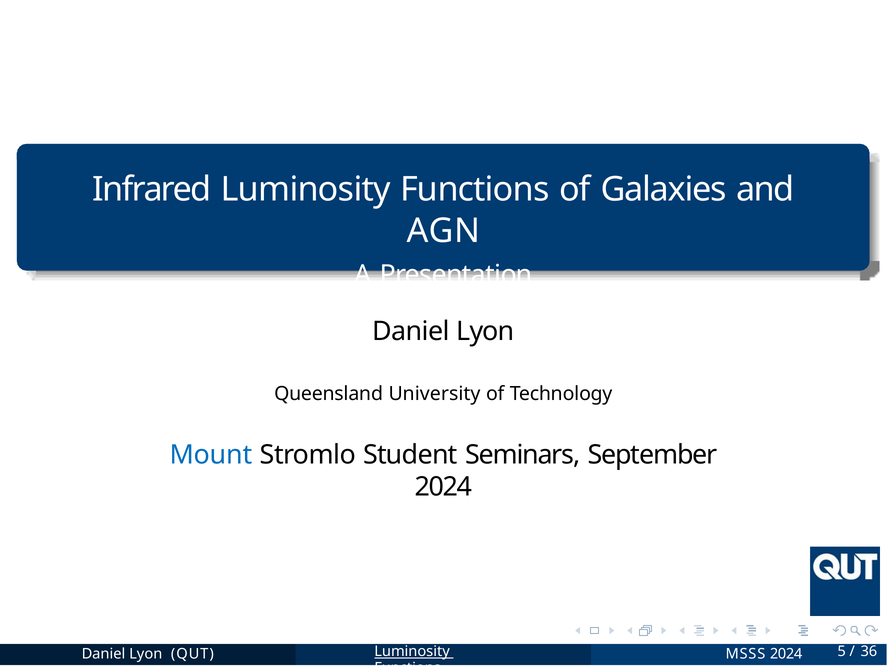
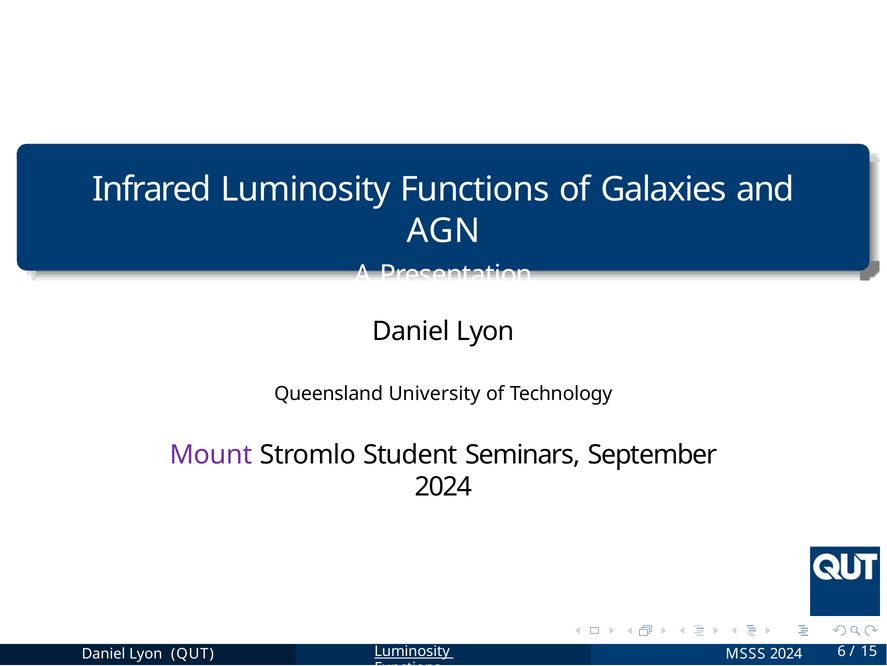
Mount colour: blue -> purple (211, 455)
5: 5 -> 6 (842, 651)
36: 36 -> 15 (869, 651)
